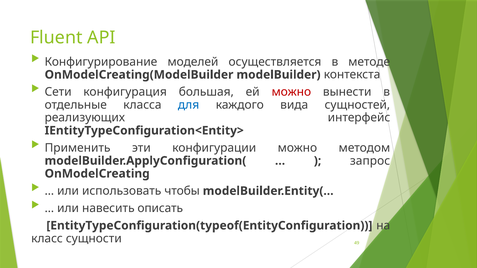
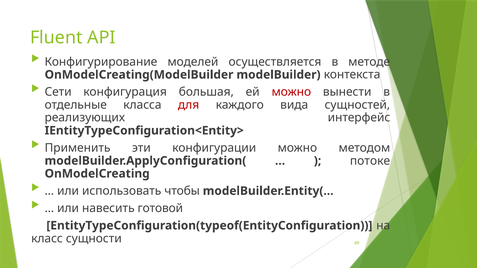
для colour: blue -> red (189, 105)
запрос: запрос -> потоке (370, 161)
описать: описать -> готовой (160, 208)
